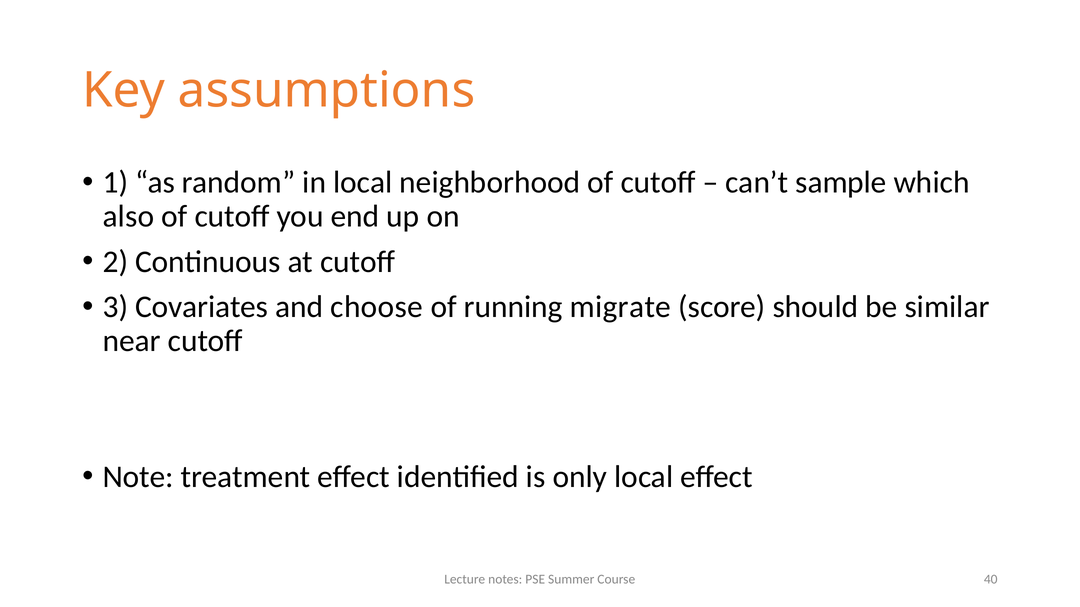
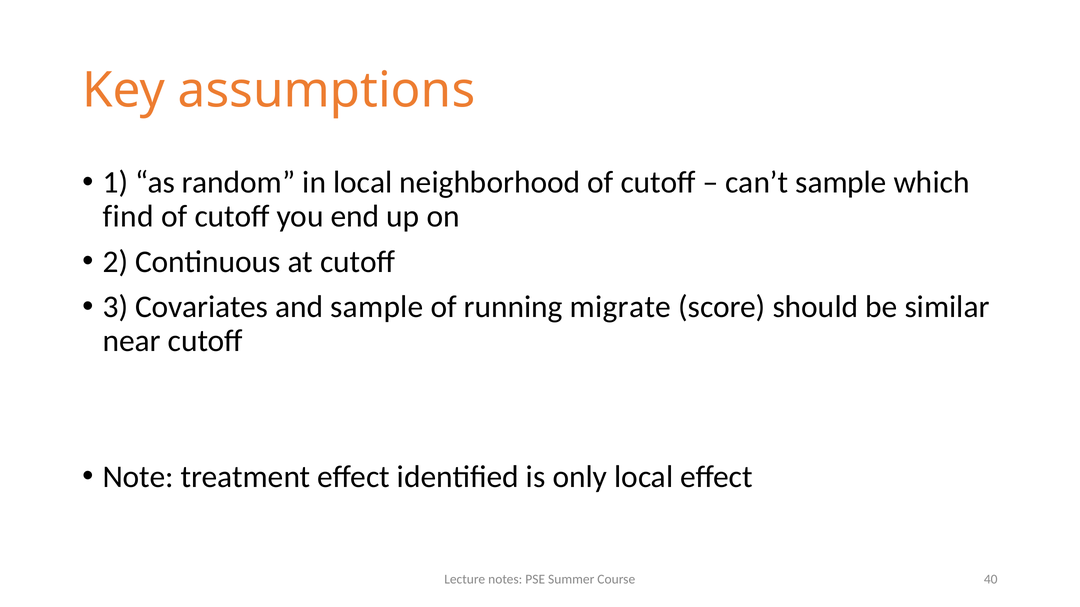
also: also -> find (128, 217)
and choose: choose -> sample (377, 307)
